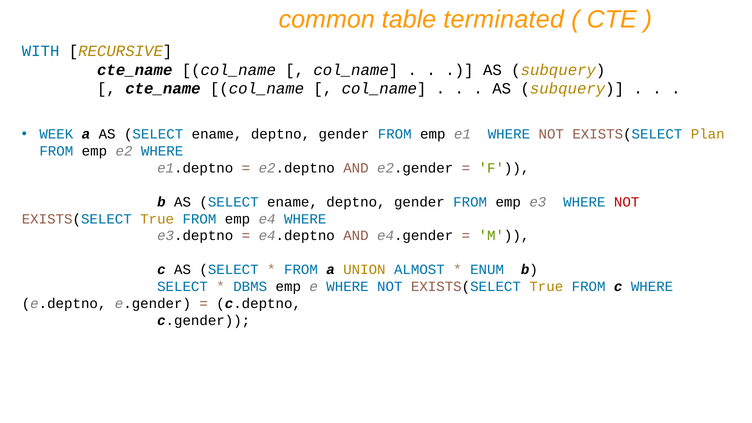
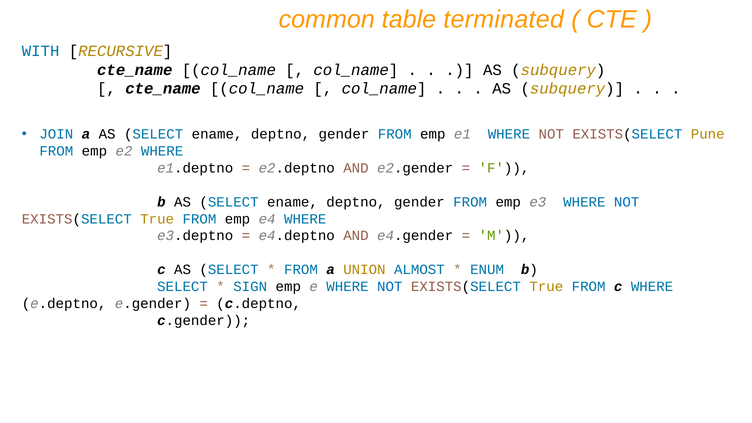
WEEK: WEEK -> JOIN (56, 134)
Plan: Plan -> Pune (708, 134)
NOT colour: red -> blue (627, 202)
DBMS: DBMS -> SIGN (250, 287)
